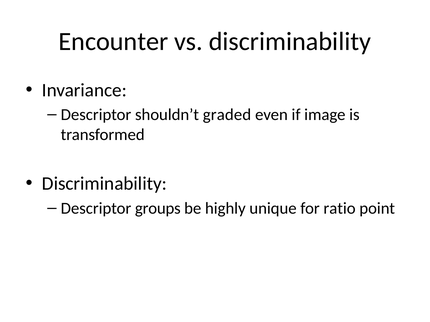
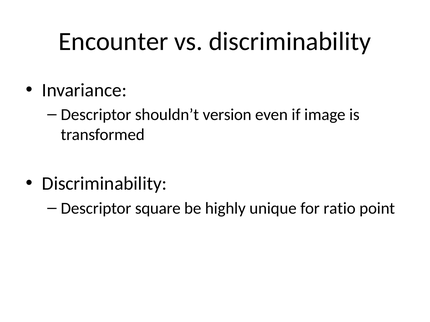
graded: graded -> version (227, 115)
groups: groups -> square (158, 209)
